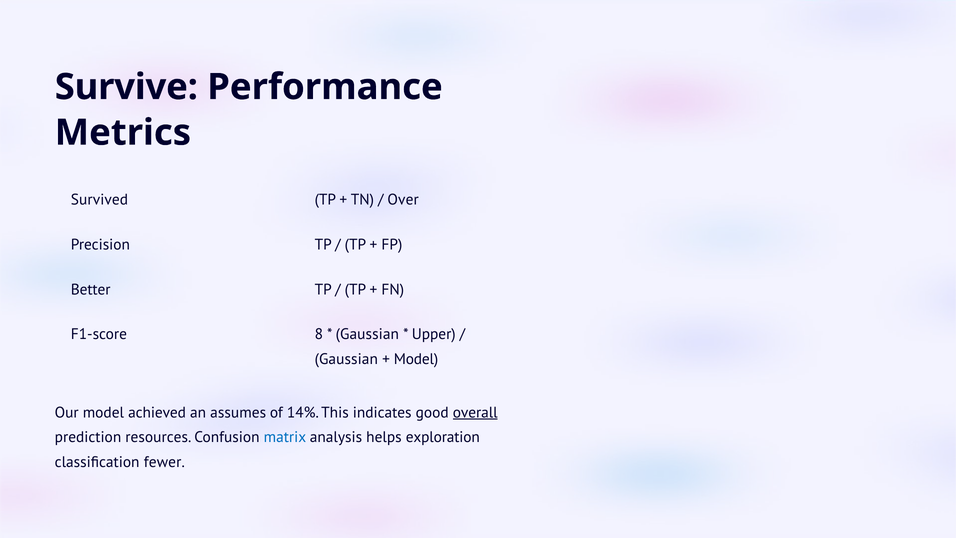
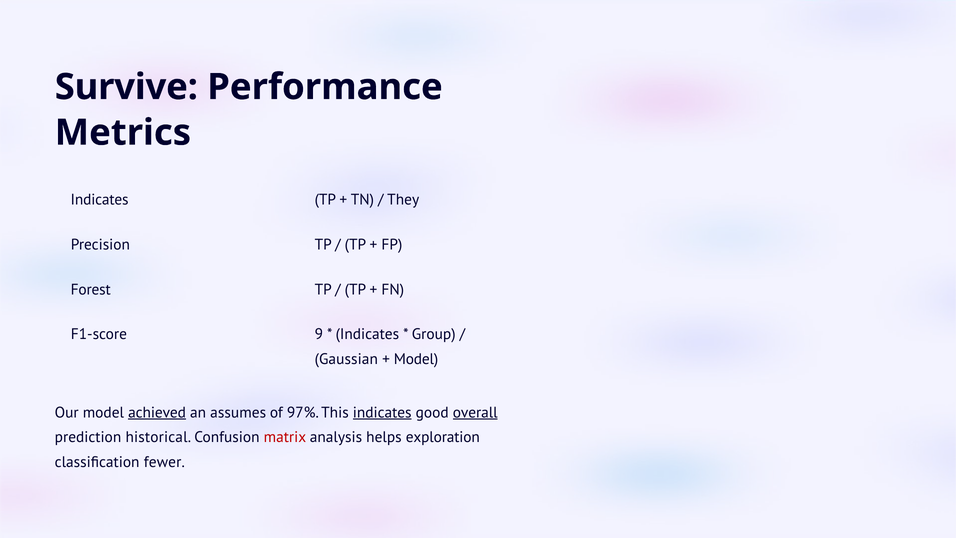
Survived: Survived -> Indicates (100, 200)
Over: Over -> They (403, 200)
Better: Better -> Forest (91, 289)
8: 8 -> 9 (319, 334)
Gaussian: Gaussian -> Indicates (367, 334)
Upper: Upper -> Group (434, 334)
achieved underline: none -> present (157, 412)
14%: 14% -> 97% (303, 412)
indicates underline: none -> present (382, 412)
resources: resources -> historical (158, 437)
matrix colour: blue -> red (285, 437)
